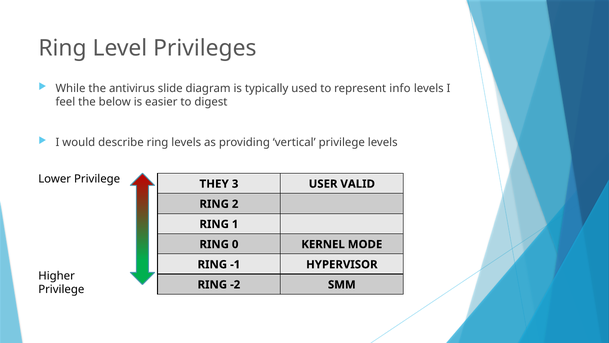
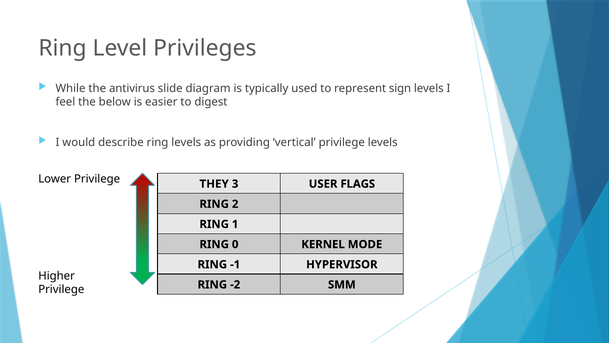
info: info -> sign (400, 88)
VALID: VALID -> FLAGS (358, 184)
